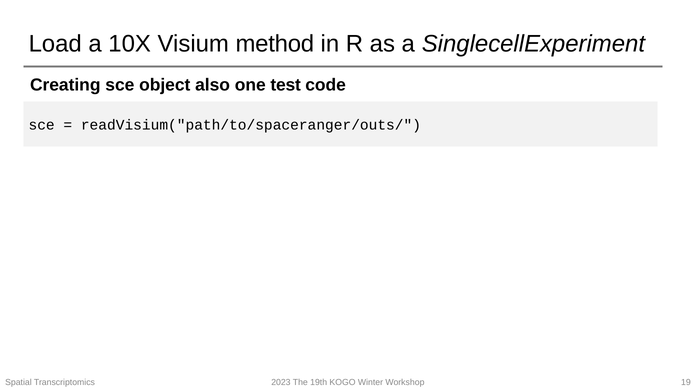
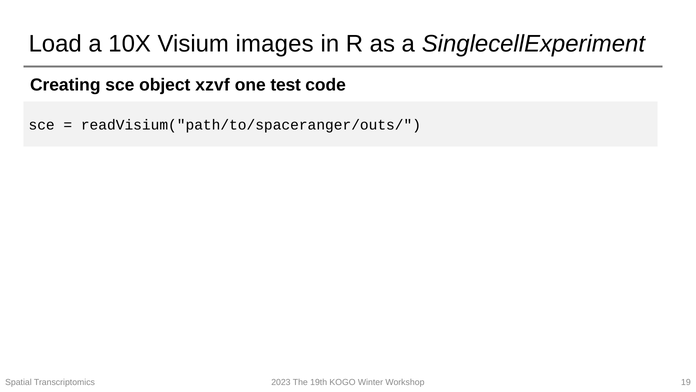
method: method -> images (275, 44)
also: also -> xzvf (212, 85)
